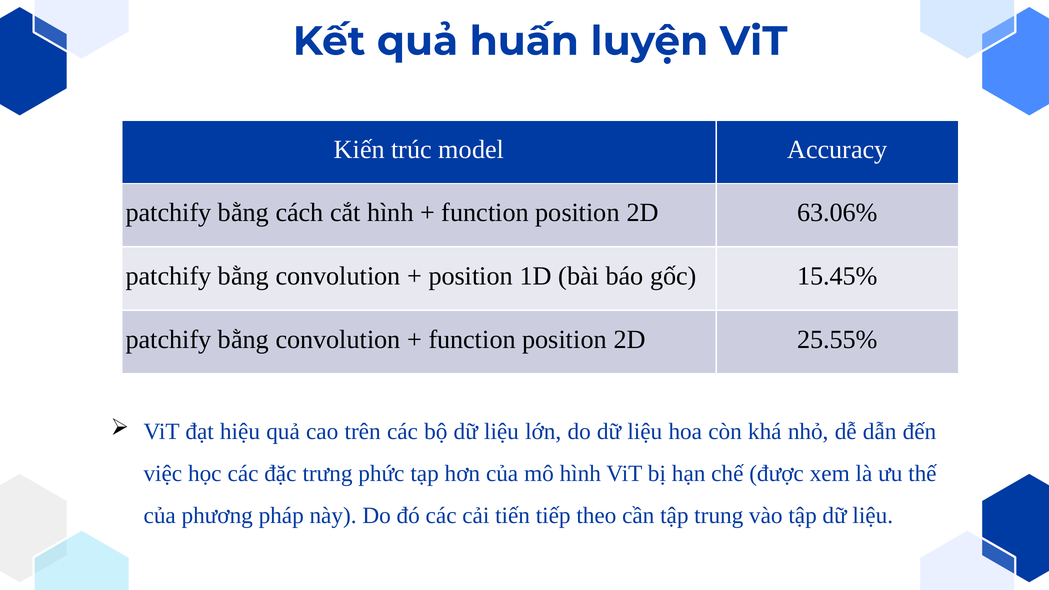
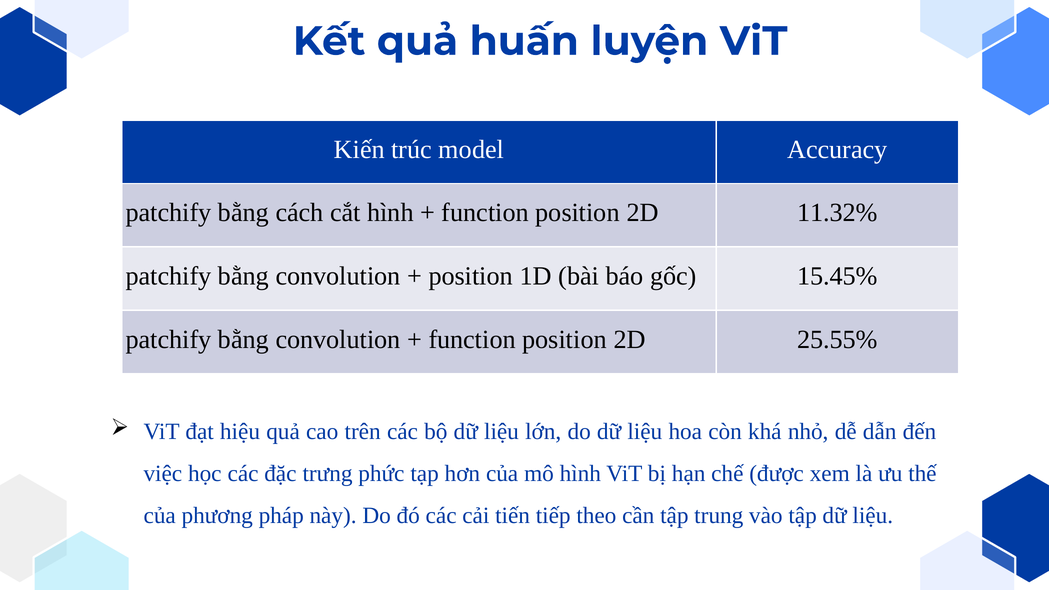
63.06%: 63.06% -> 11.32% (837, 213)
